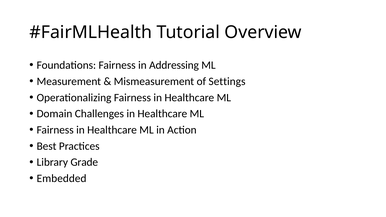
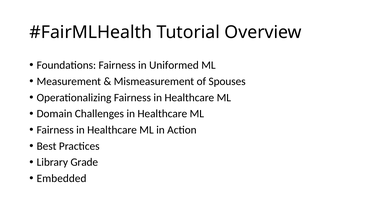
Addressing: Addressing -> Uniformed (174, 65)
Settings: Settings -> Spouses (227, 81)
